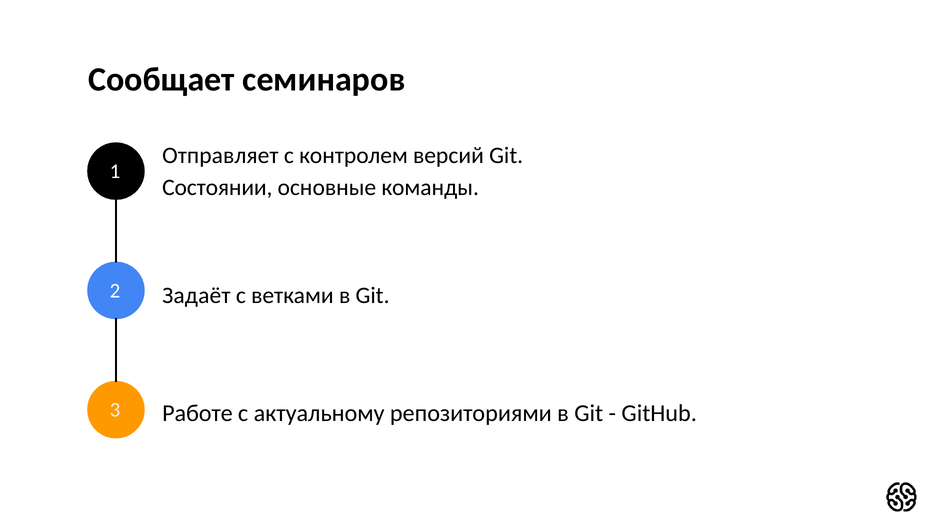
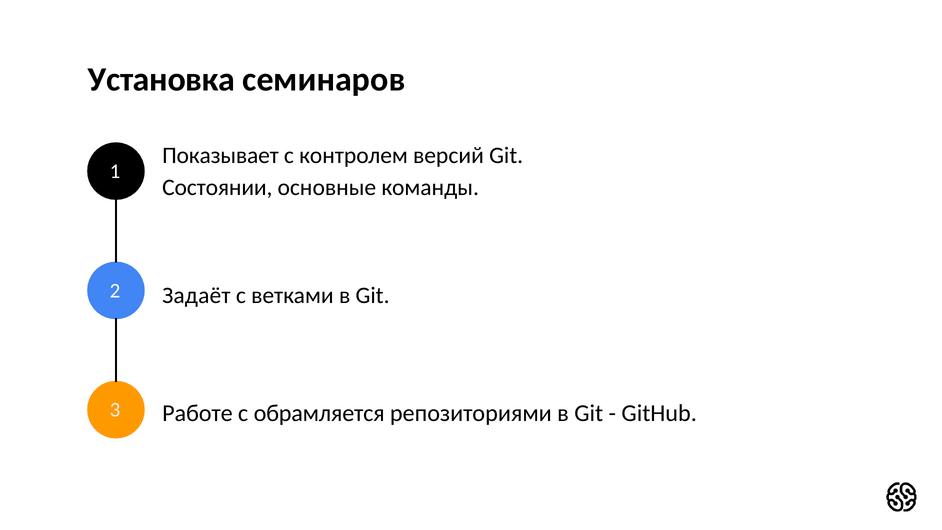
Сообщает: Сообщает -> Установка (162, 80)
Отправляет: Отправляет -> Показывает (220, 155)
актуальному: актуальному -> обрамляется (319, 413)
